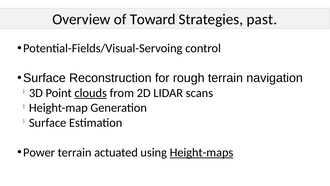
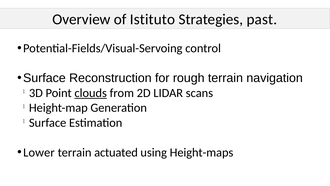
Toward: Toward -> Istituto (153, 19)
Power: Power -> Lower (39, 152)
Height-maps underline: present -> none (202, 152)
